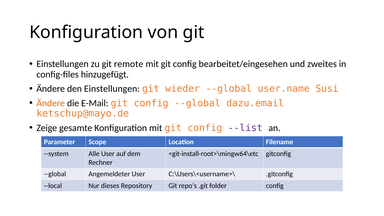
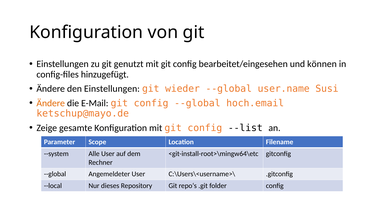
remote: remote -> genutzt (129, 64)
zweites: zweites -> können (322, 64)
dazu.email: dazu.email -> hoch.email (255, 103)
--list colour: purple -> black (245, 128)
